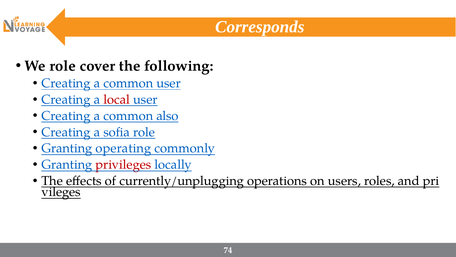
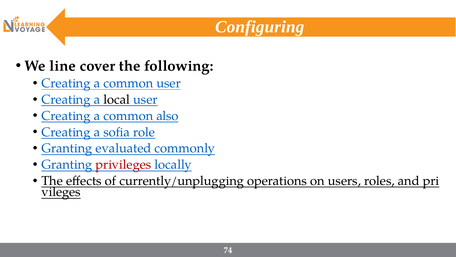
Corresponds: Corresponds -> Configuring (260, 27)
We role: role -> line (63, 66)
local colour: red -> black (117, 99)
operating: operating -> evaluated (123, 148)
